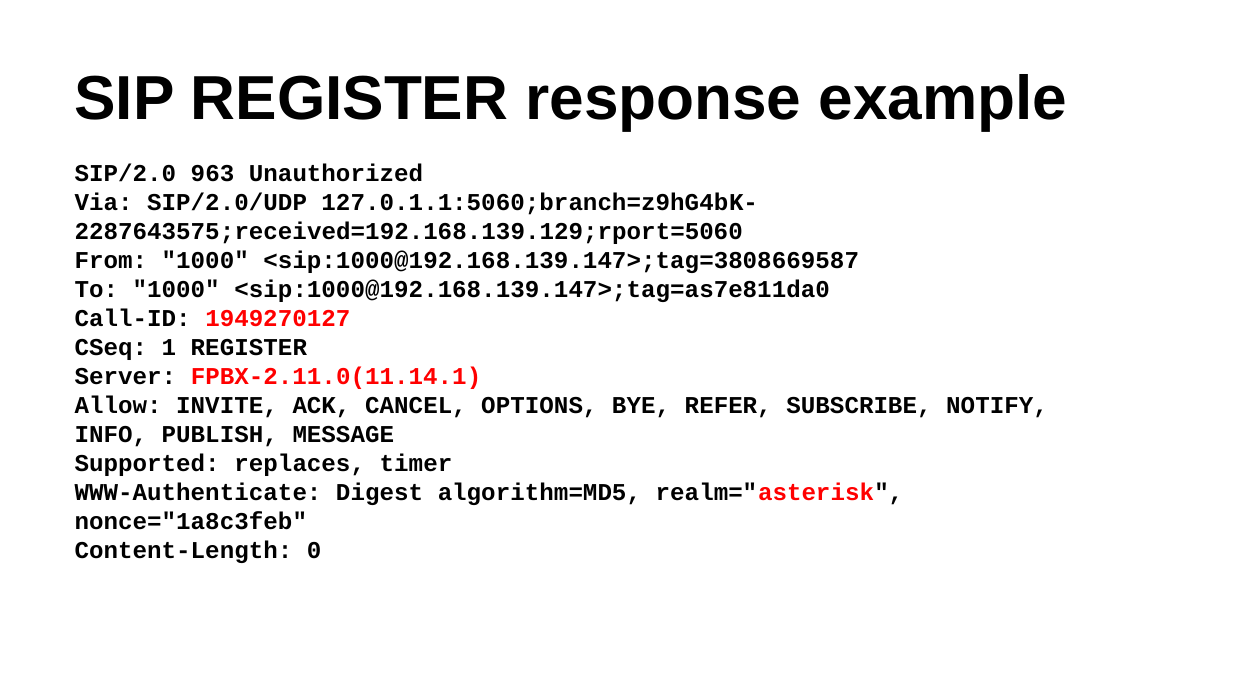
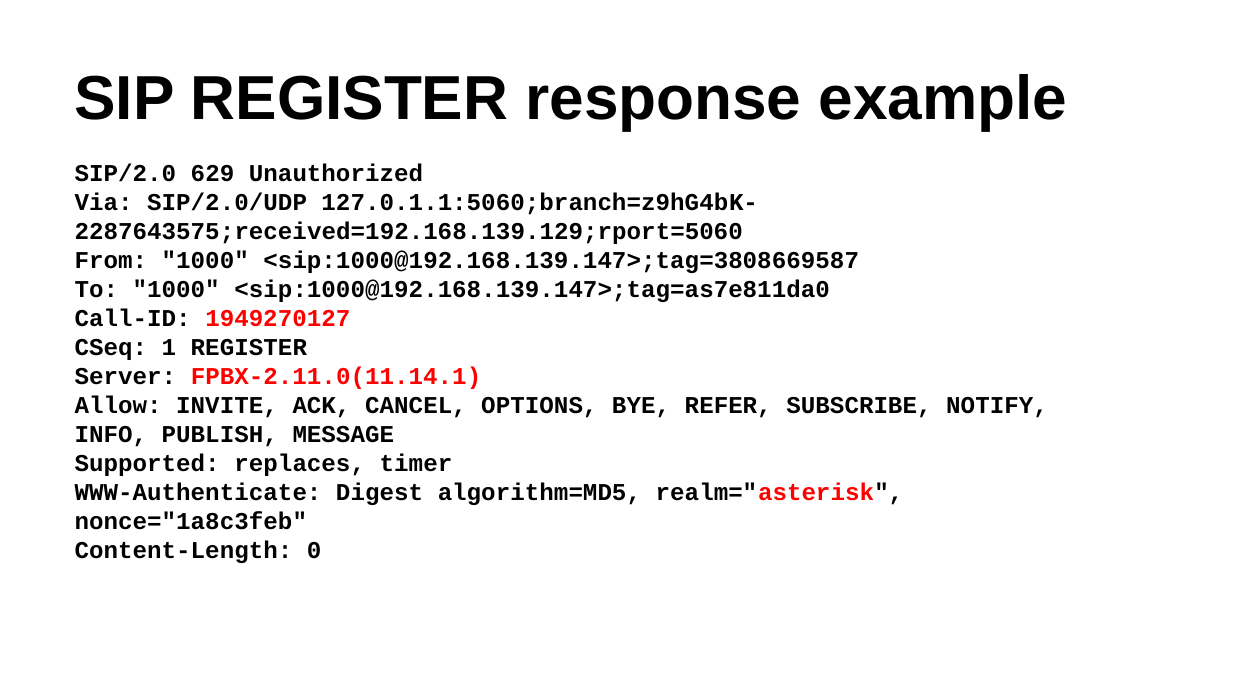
963: 963 -> 629 (213, 173)
